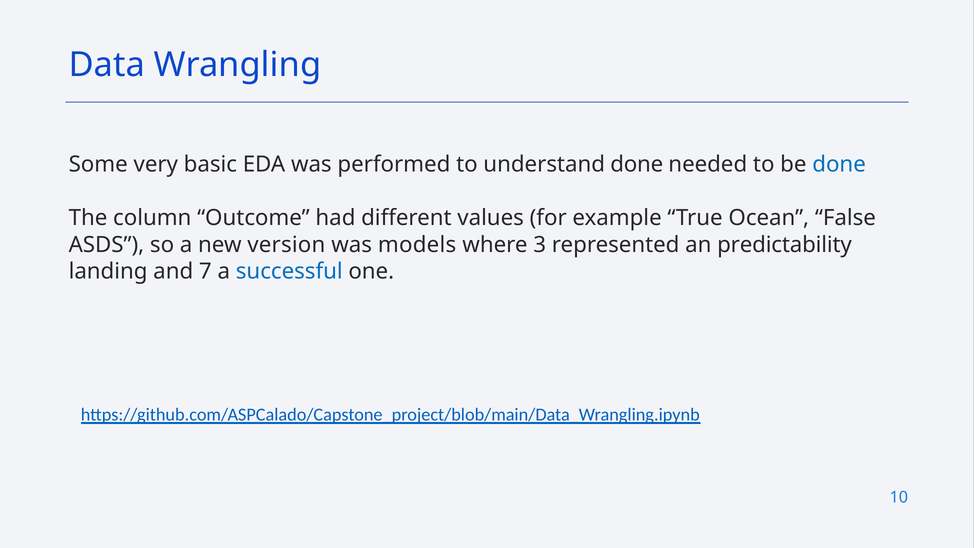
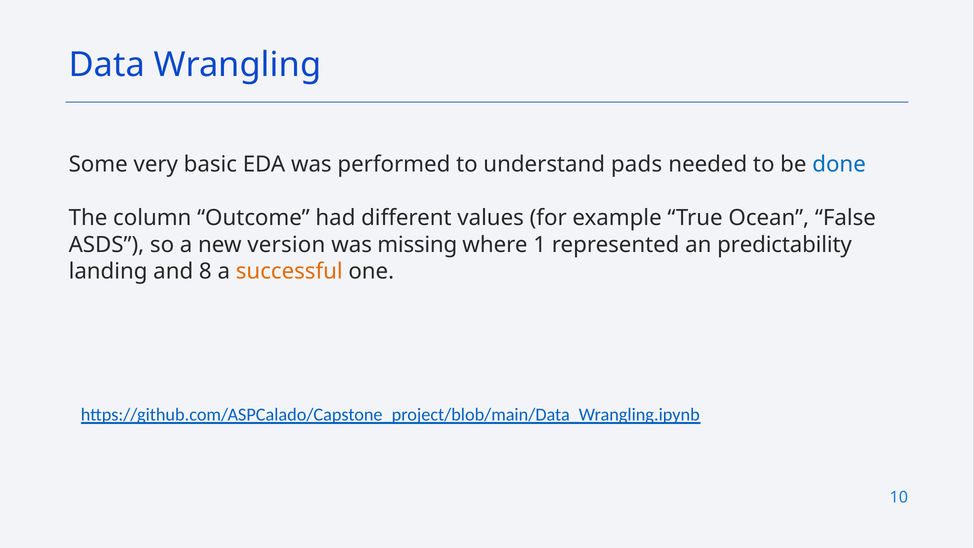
understand done: done -> pads (637, 164)
models: models -> missing (417, 245)
3: 3 -> 1 (540, 245)
7: 7 -> 8 (205, 271)
successful colour: blue -> orange (289, 271)
